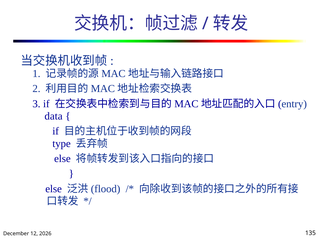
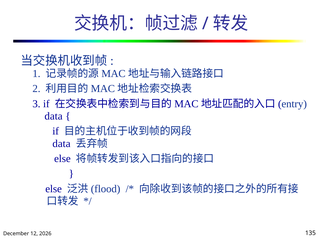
type: type -> data (61, 144)
